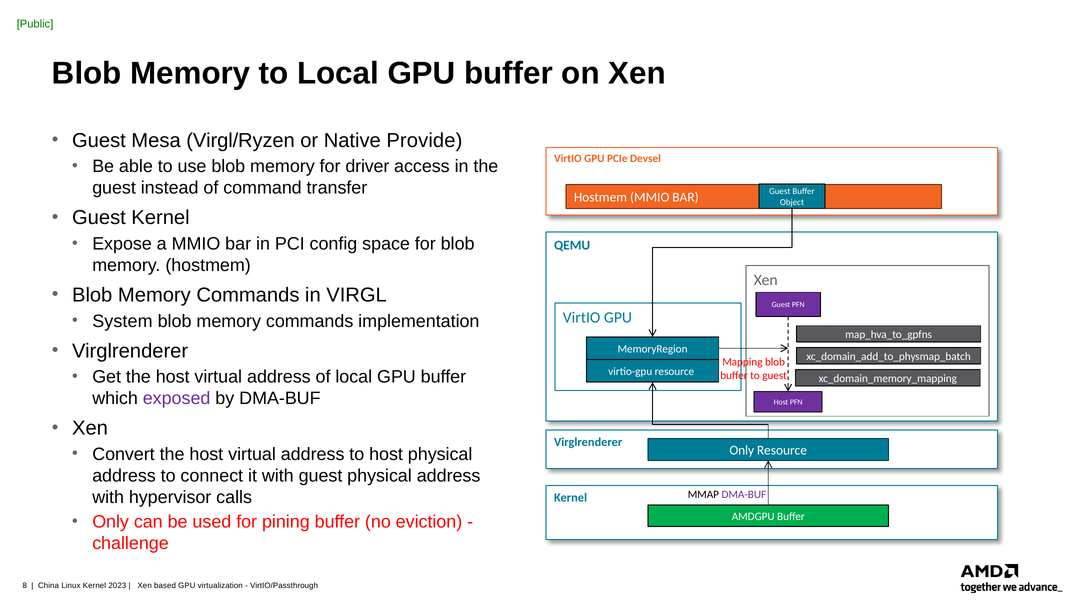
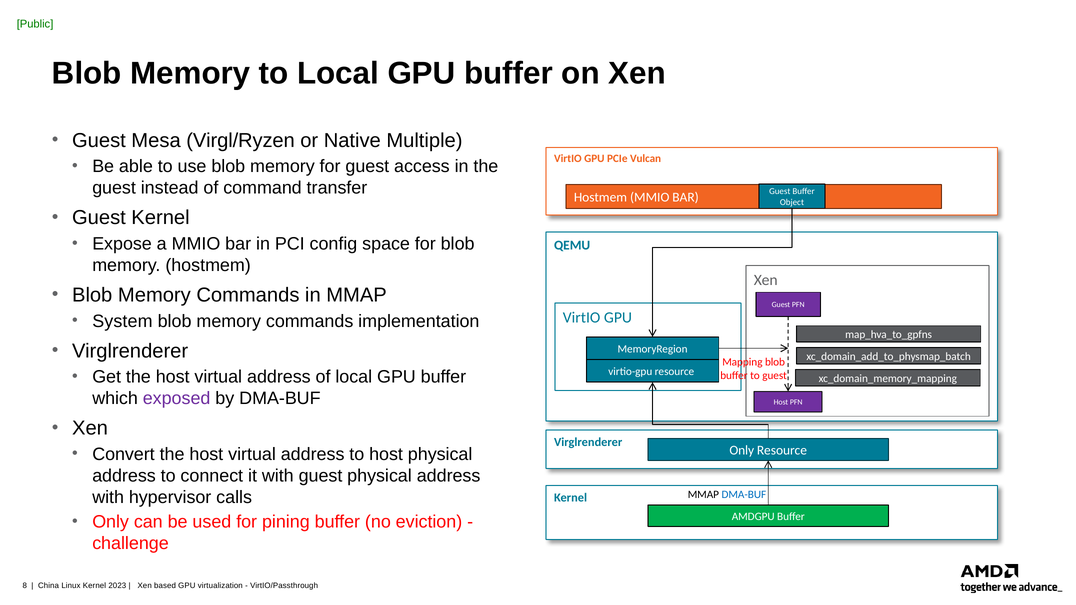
Provide: Provide -> Multiple (424, 141)
Devsel: Devsel -> Vulcan (646, 159)
for driver: driver -> guest (367, 167)
in VIRGL: VIRGL -> MMAP (357, 295)
DMA-BUF colour: purple -> blue (744, 495)
